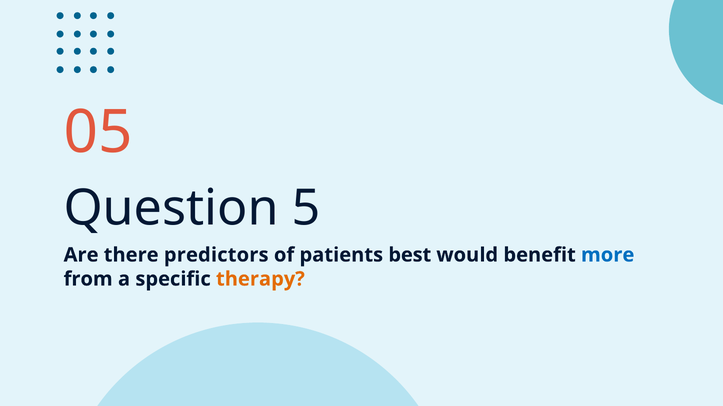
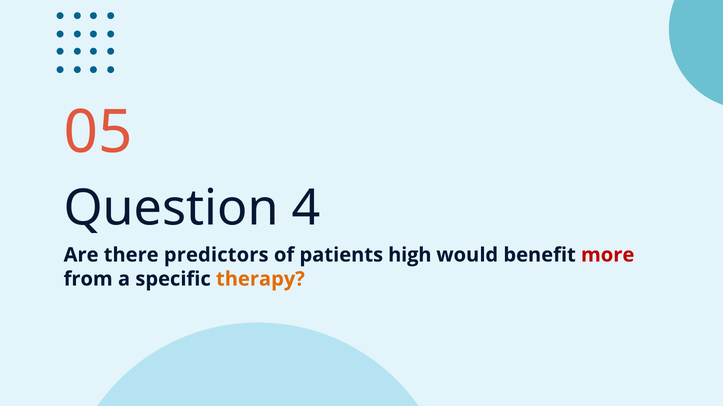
5: 5 -> 4 (306, 209)
best: best -> high (410, 255)
more colour: blue -> red (608, 255)
